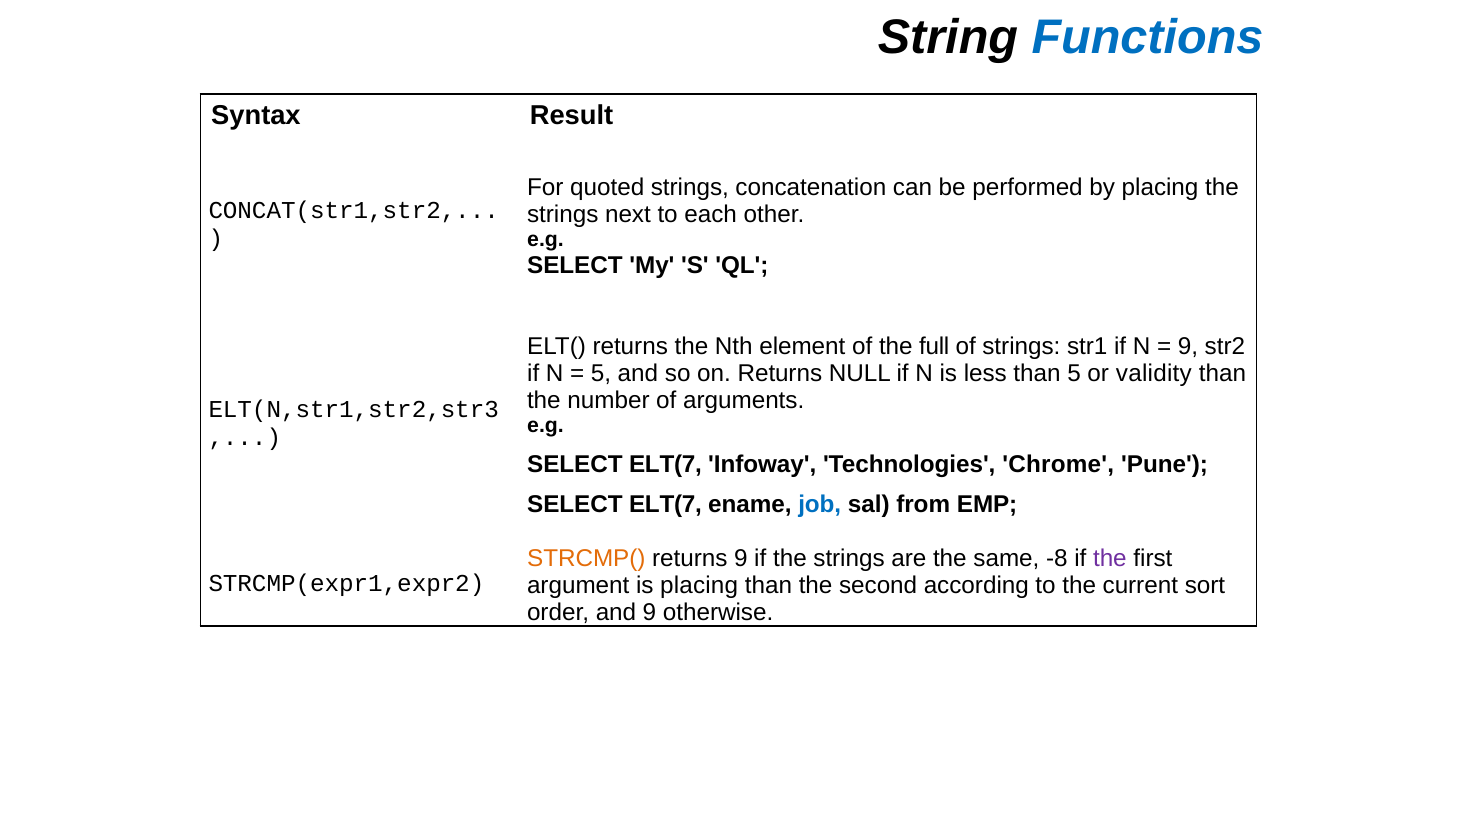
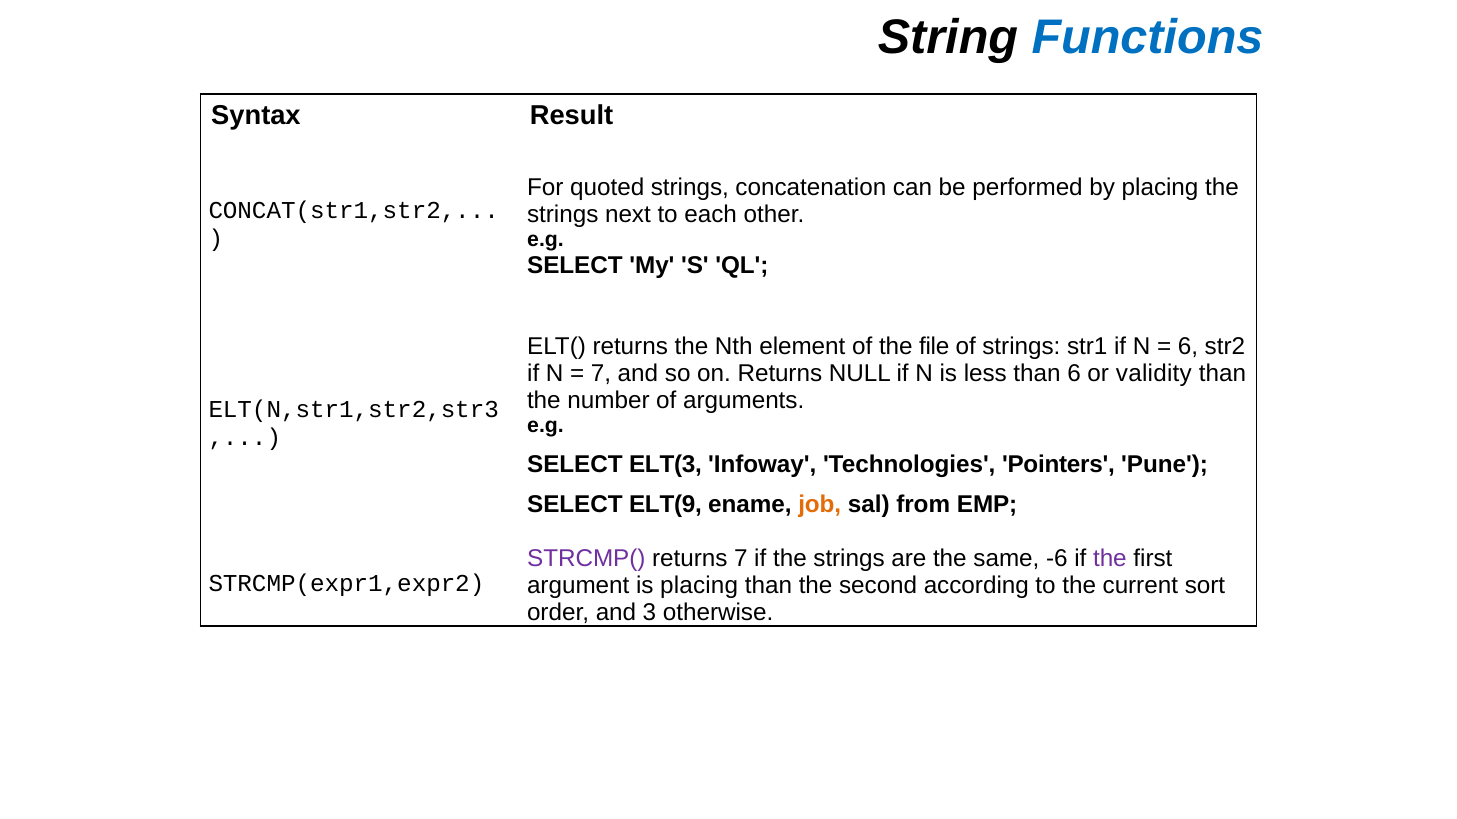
full: full -> file (934, 347)
9: 9 -> 6 (1188, 347)
5: 5 -> 7 (601, 374)
than 5: 5 -> 6 (1074, 374)
ELT(7: ELT(7 -> ELT(3 (666, 465)
Chrome: Chrome -> Pointers (1058, 465)
ELT(7: ELT(7 -> ELT(9 (666, 505)
job colour: blue -> orange (820, 505)
STRCMP( colour: orange -> purple (586, 559)
returns 9: 9 -> 7 (741, 559)
-8: -8 -> -6 (1057, 559)
and 9: 9 -> 3 (649, 613)
